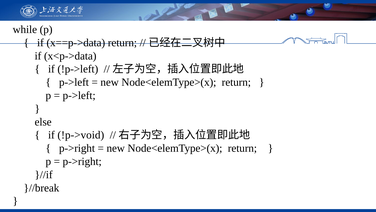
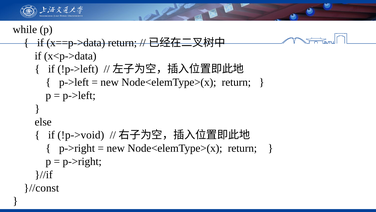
}//break: }//break -> }//const (41, 187)
